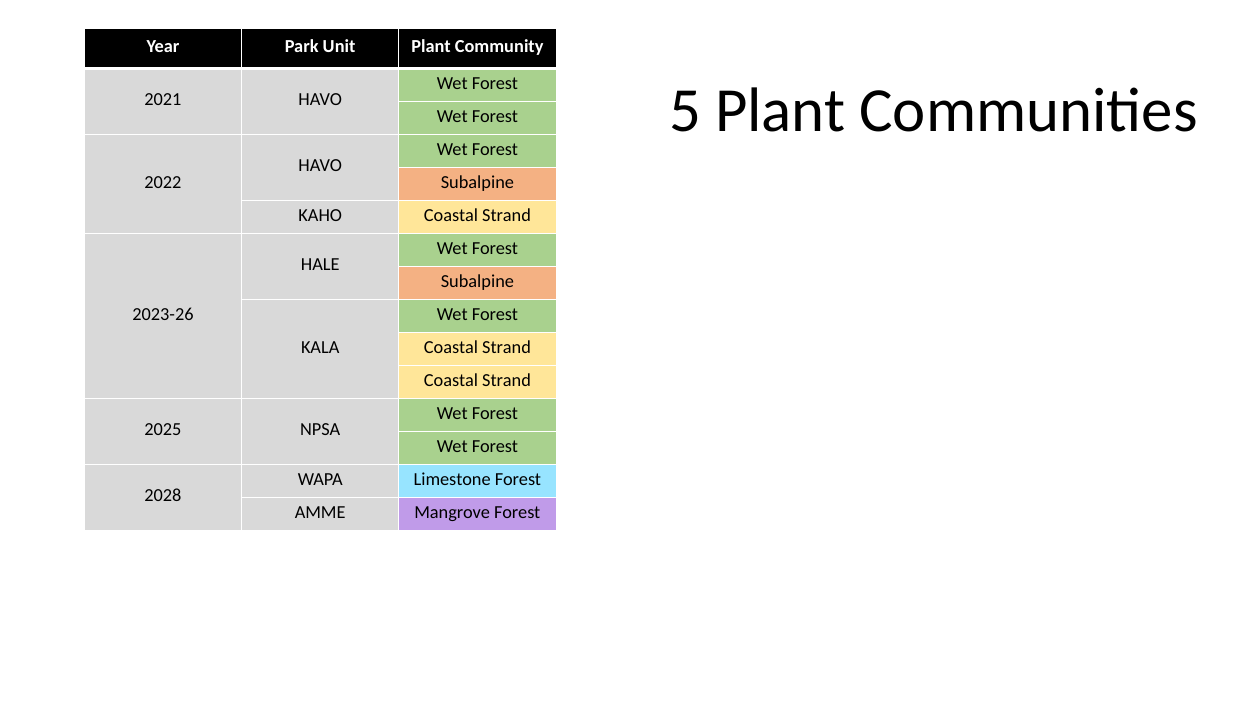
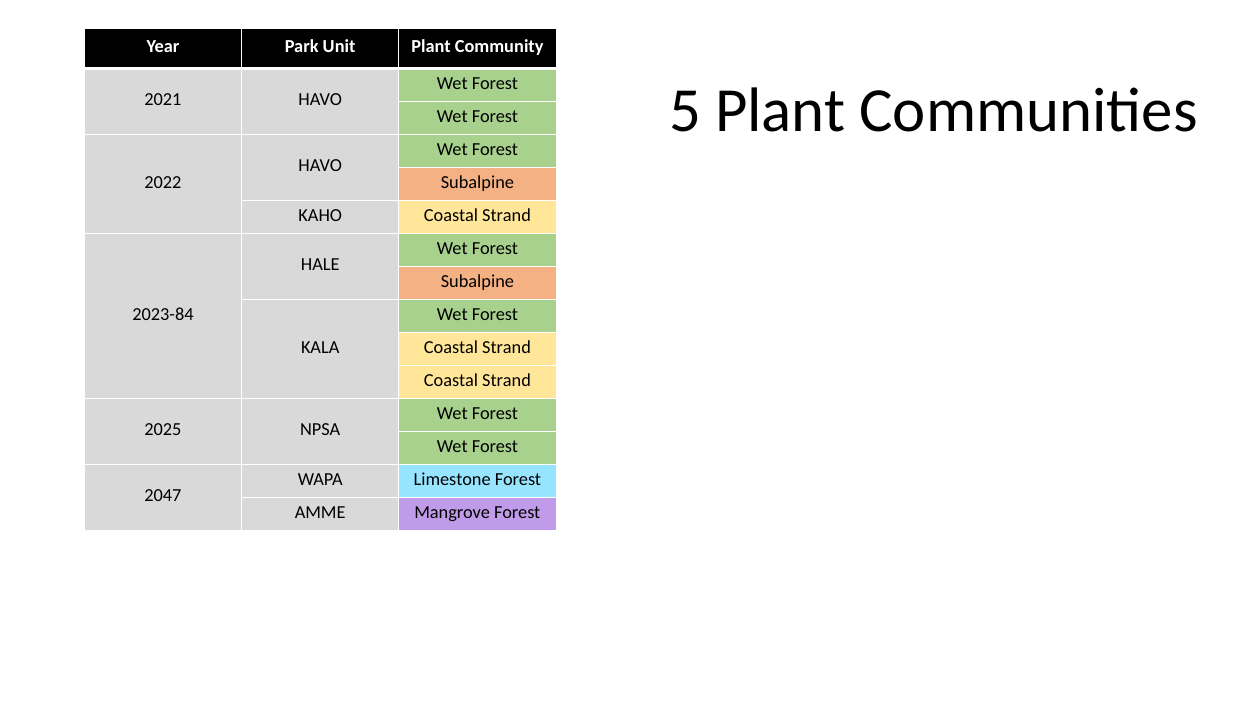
2023-26: 2023-26 -> 2023-84 (163, 314)
2028: 2028 -> 2047 (163, 496)
